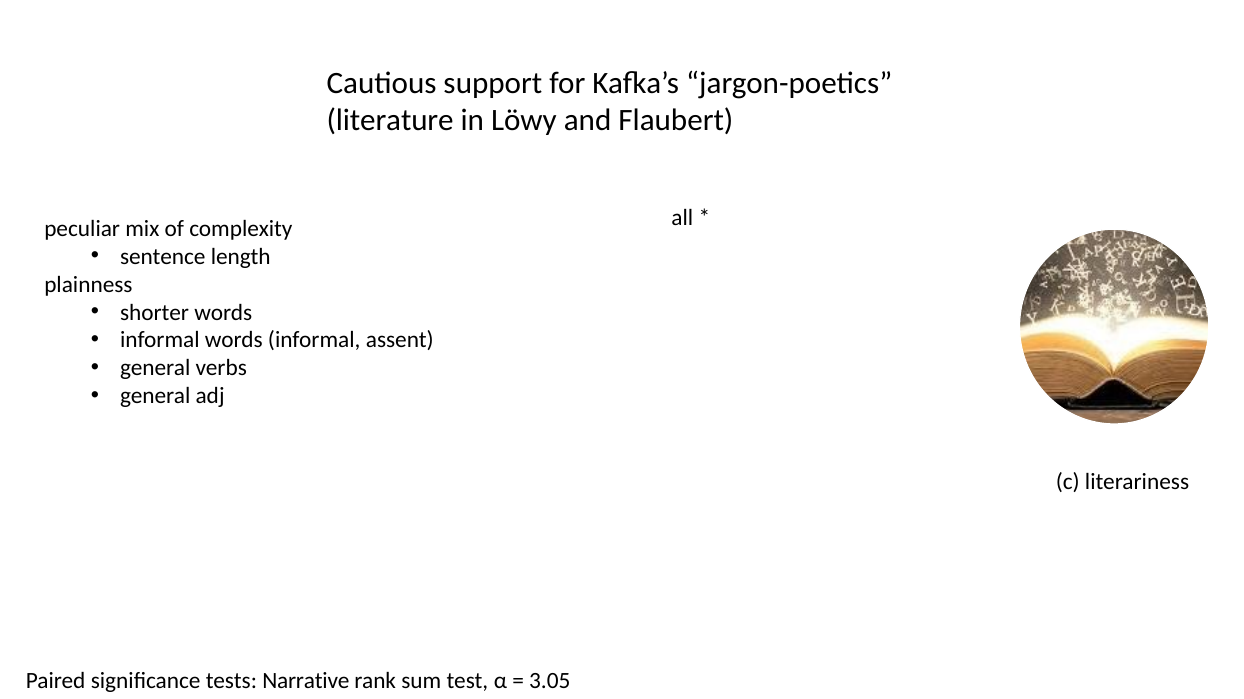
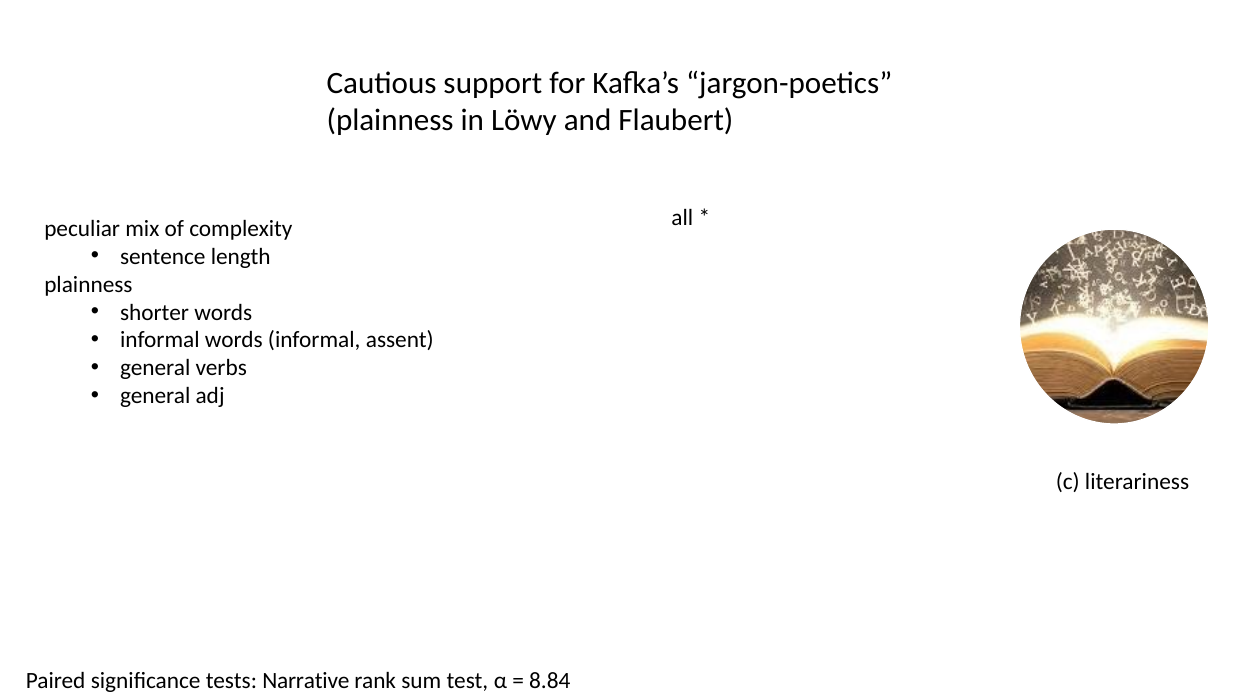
literature: literature -> plainness (390, 120)
3.05: 3.05 -> 8.84 (550, 681)
